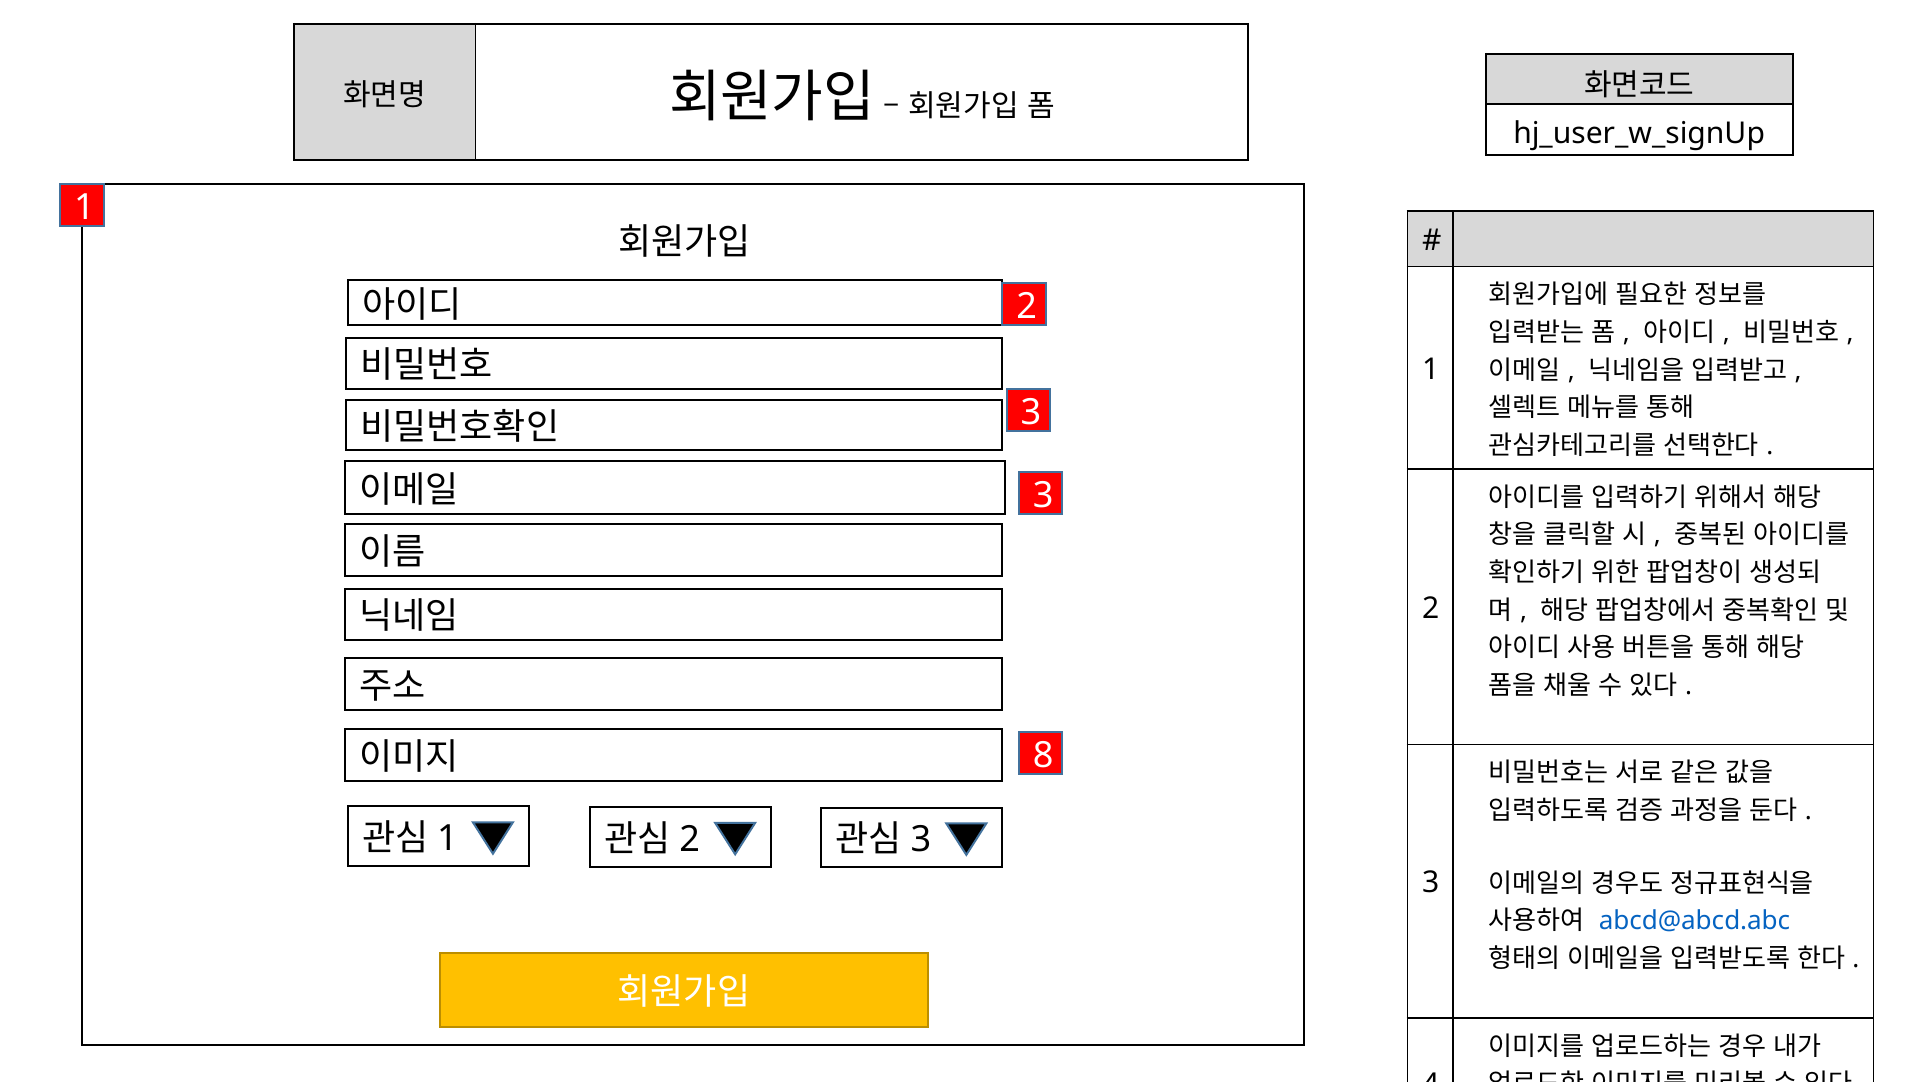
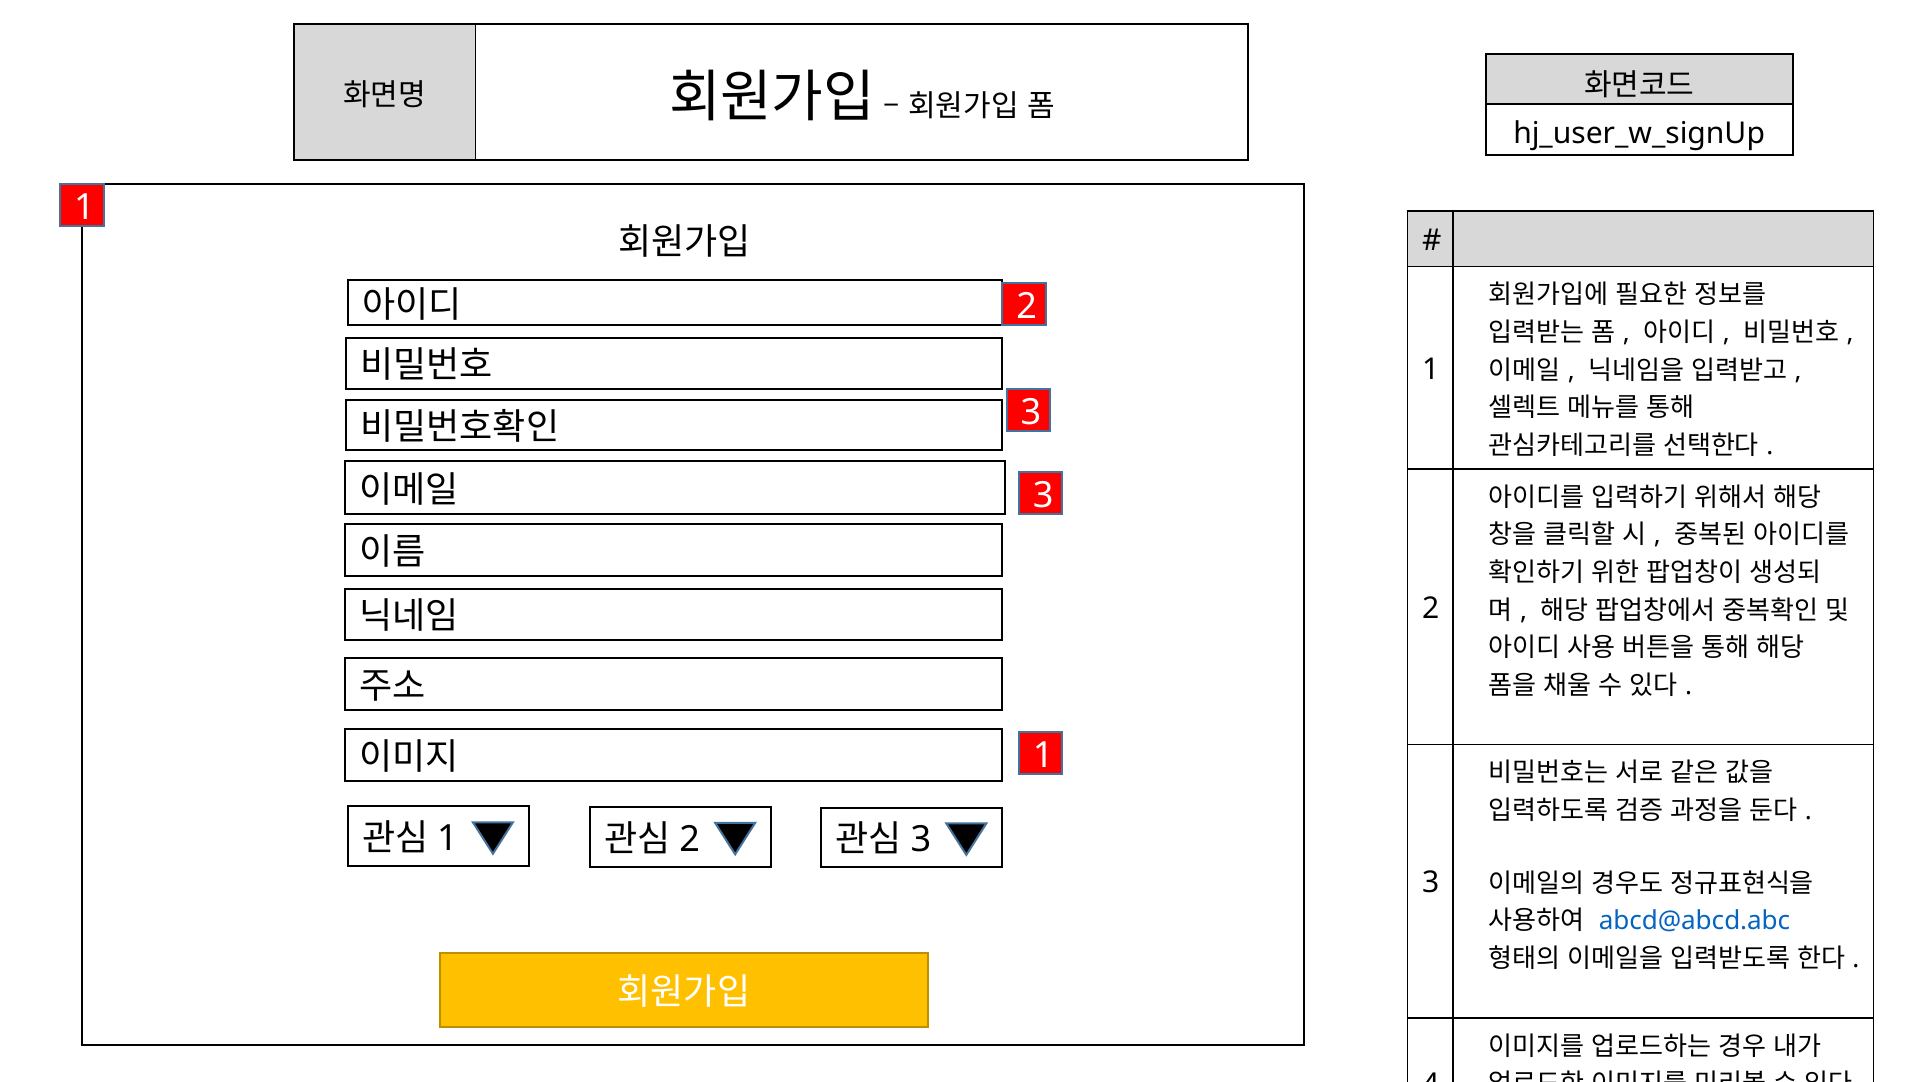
8: 8 -> 1 (1043, 755)
